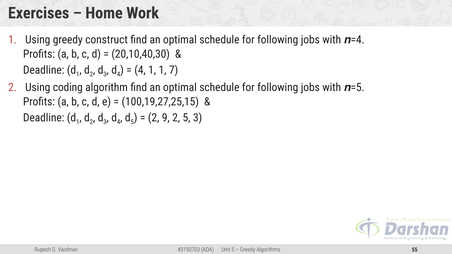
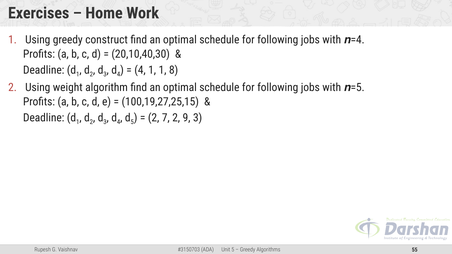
7: 7 -> 8 (174, 70)
coding: coding -> weight (68, 87)
9: 9 -> 7 (166, 118)
2 5: 5 -> 9 (187, 118)
